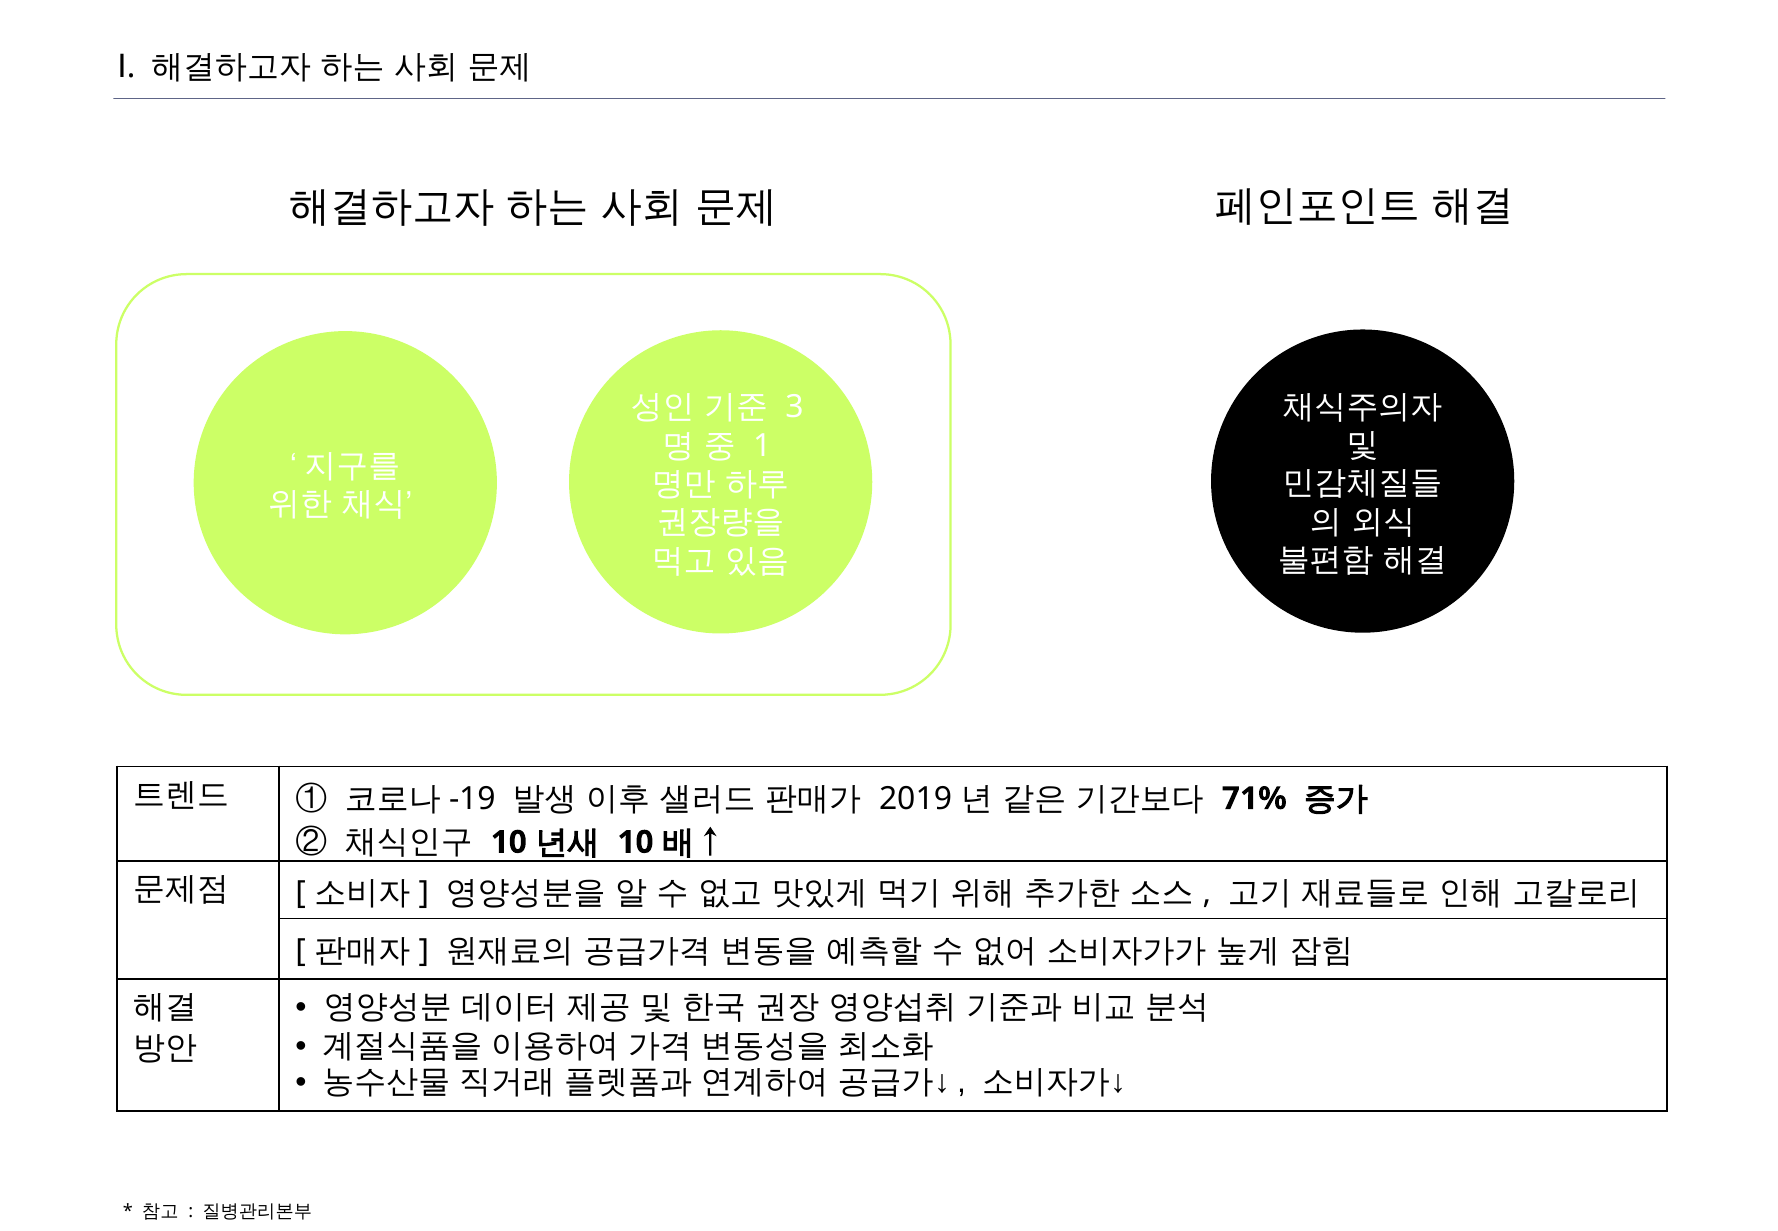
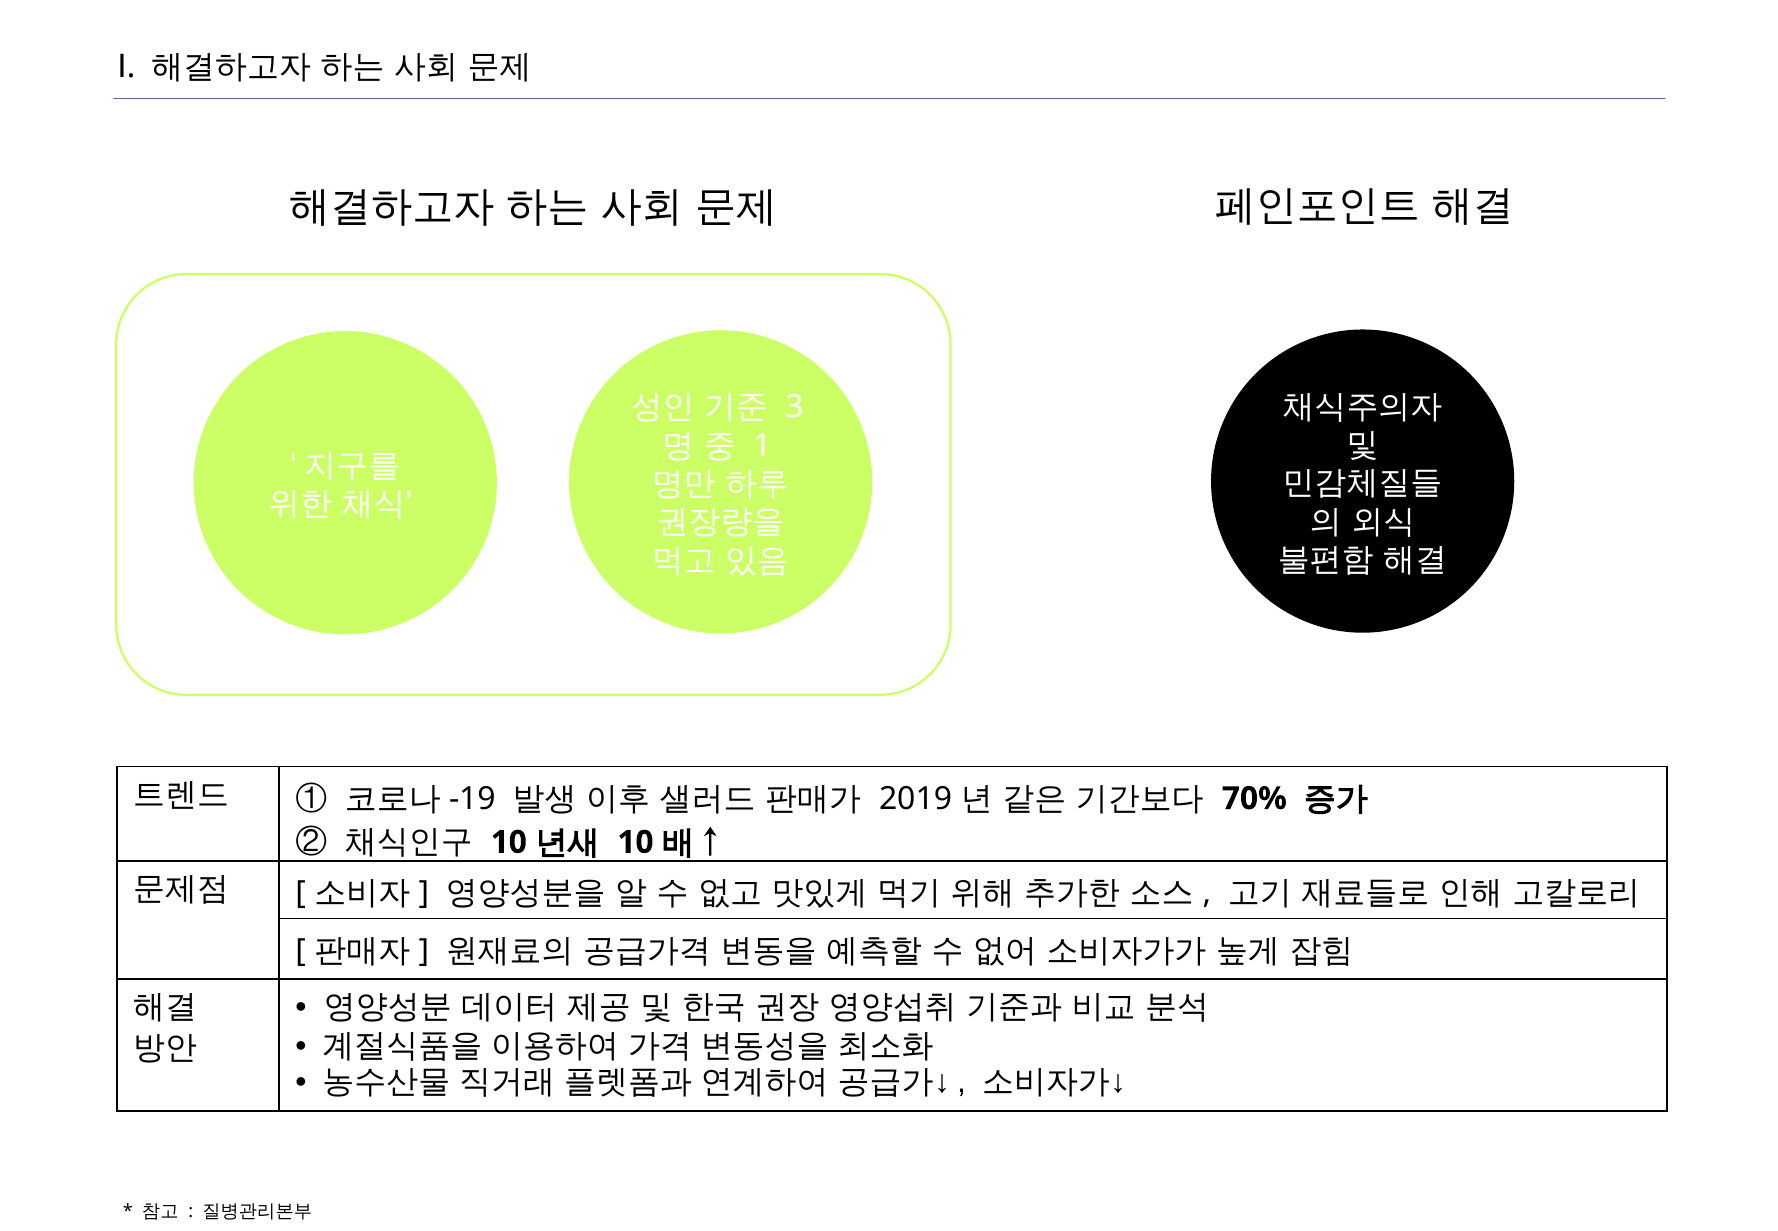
71%: 71% -> 70% (1254, 799)
